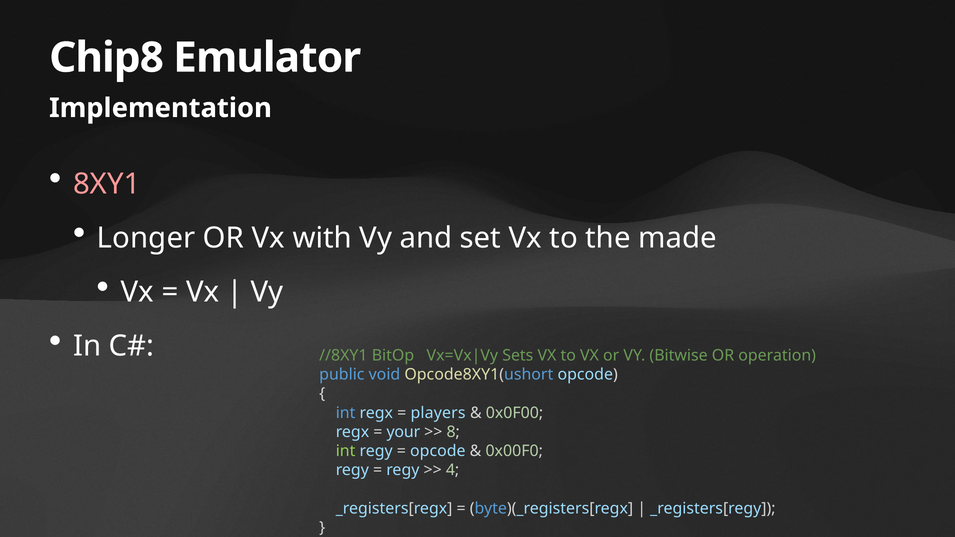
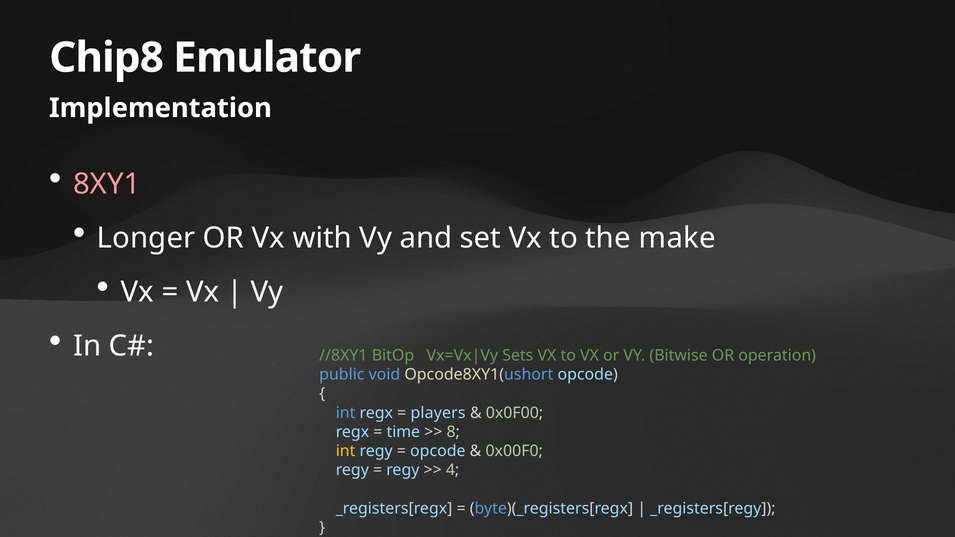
made: made -> make (677, 238)
your: your -> time (403, 432)
int colour: light green -> yellow (346, 451)
